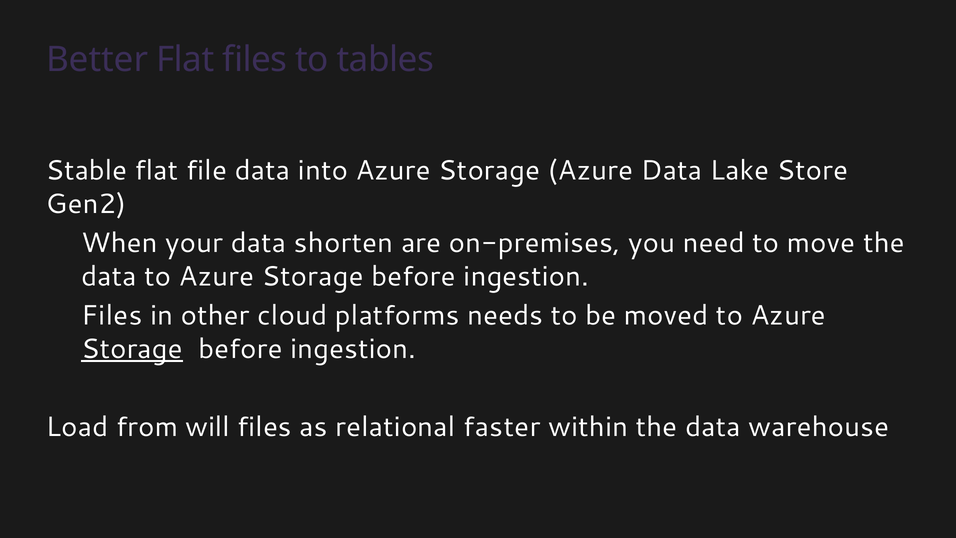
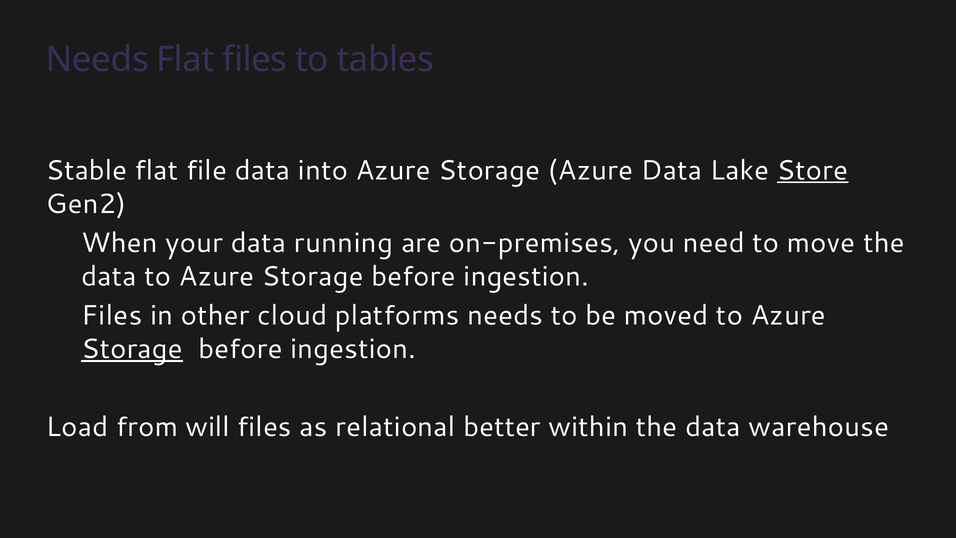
Better: Better -> Needs (97, 59)
Store underline: none -> present (813, 170)
shorten: shorten -> running (344, 243)
faster: faster -> better (502, 427)
